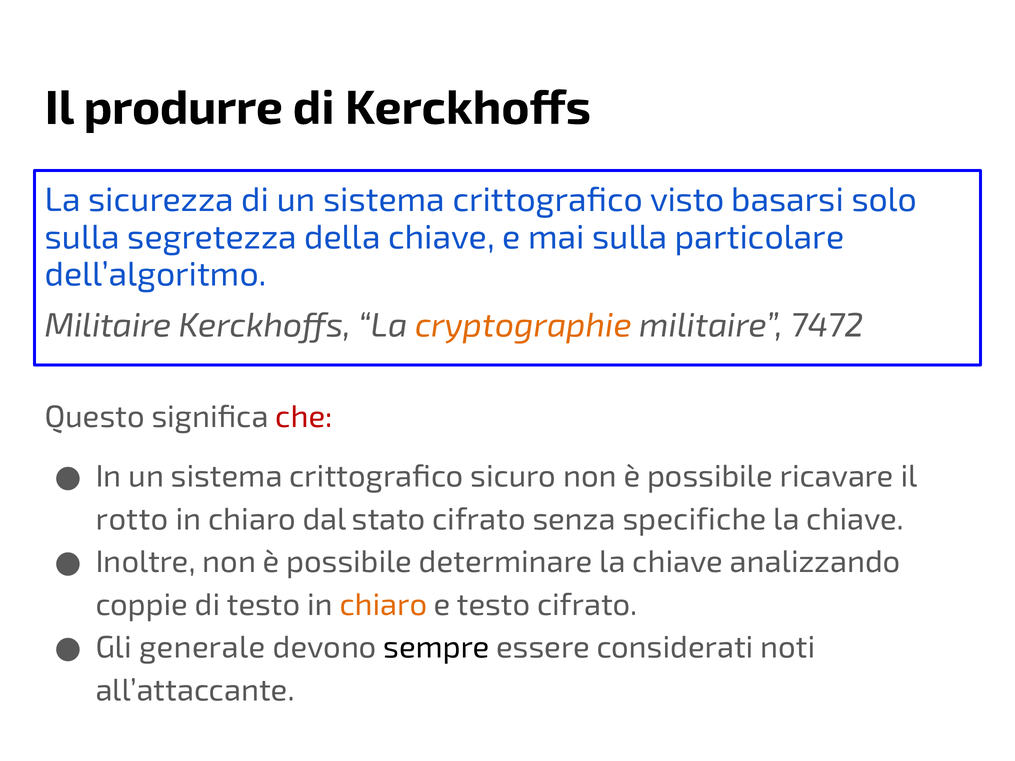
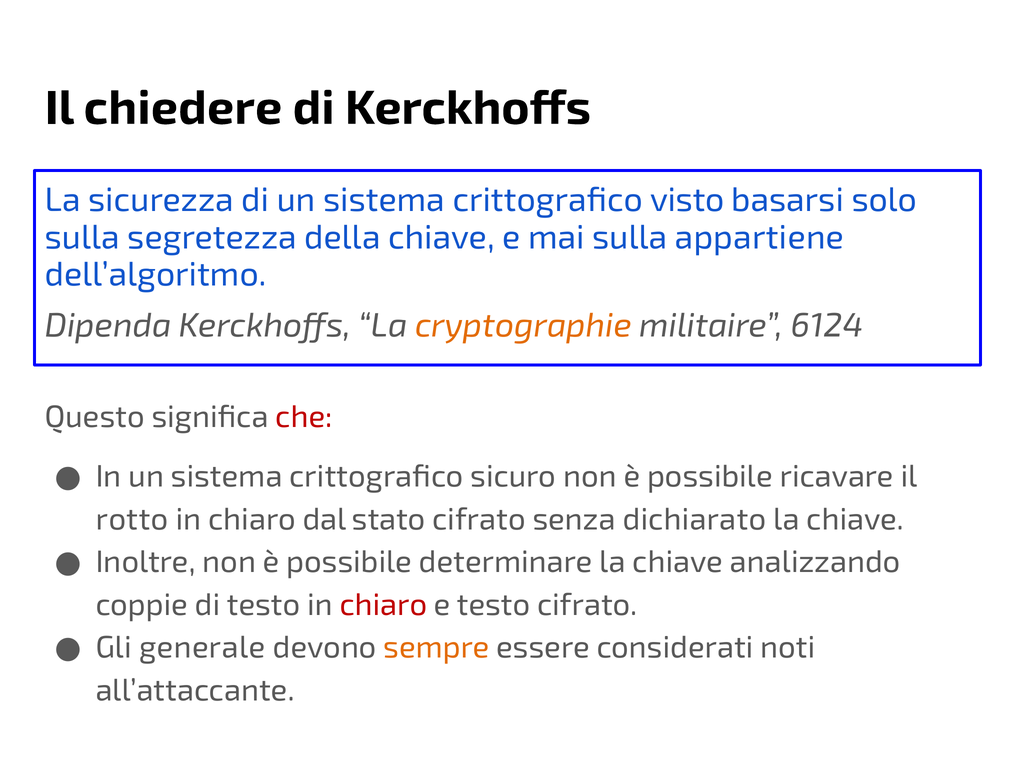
produrre: produrre -> chiedere (183, 108)
particolare: particolare -> appartiene (759, 237)
Militaire: Militaire -> Dipenda (108, 326)
7472: 7472 -> 6124 (827, 326)
specifiche: specifiche -> dichiarato (694, 520)
chiaro colour: orange -> red (383, 605)
sempre colour: black -> orange (436, 648)
